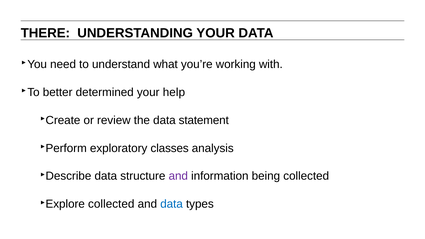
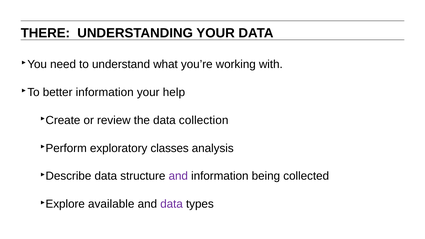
better determined: determined -> information (105, 92)
statement: statement -> collection (204, 120)
collected: collected -> available (111, 204)
data colour: blue -> purple (172, 204)
